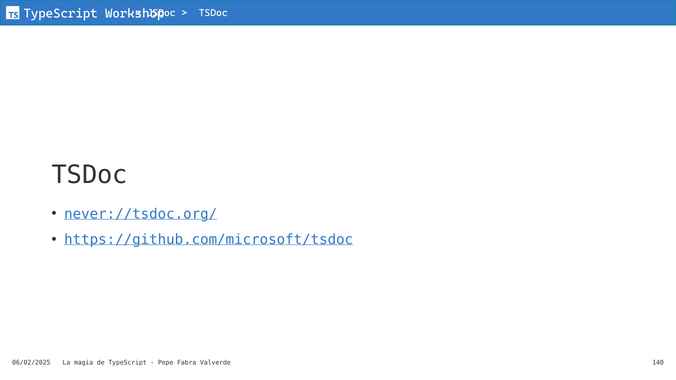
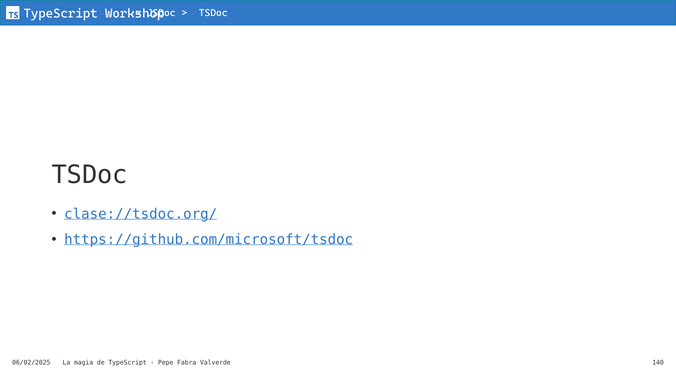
never://tsdoc.org/: never://tsdoc.org/ -> clase://tsdoc.org/ (141, 214)
